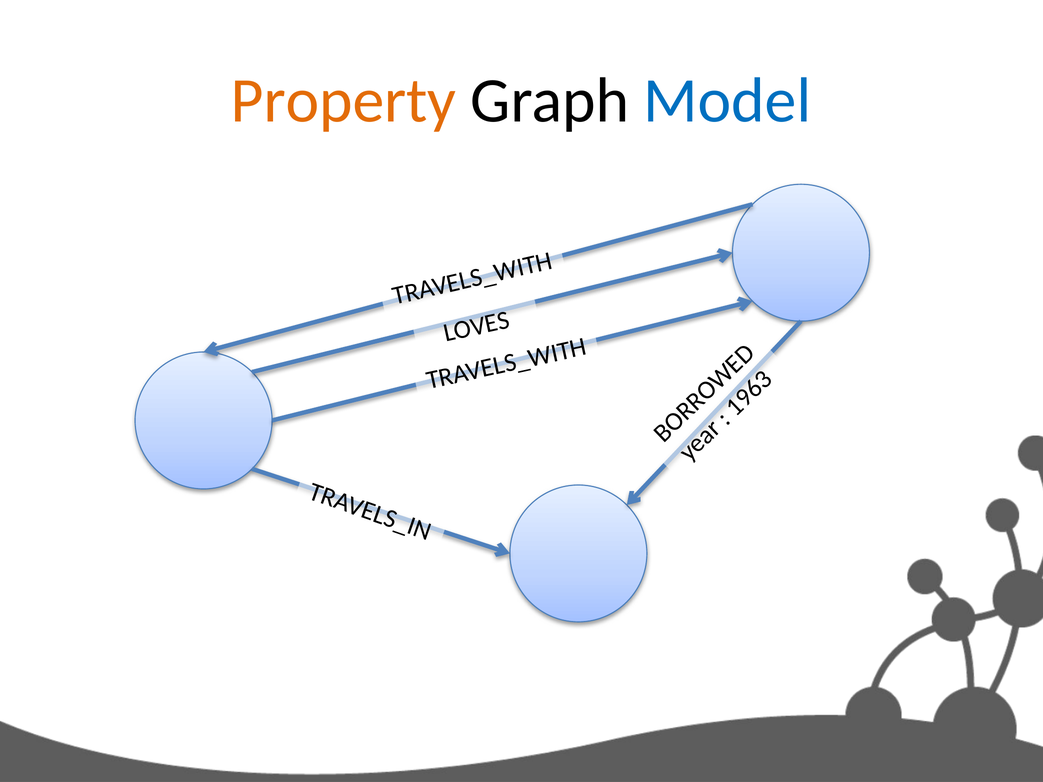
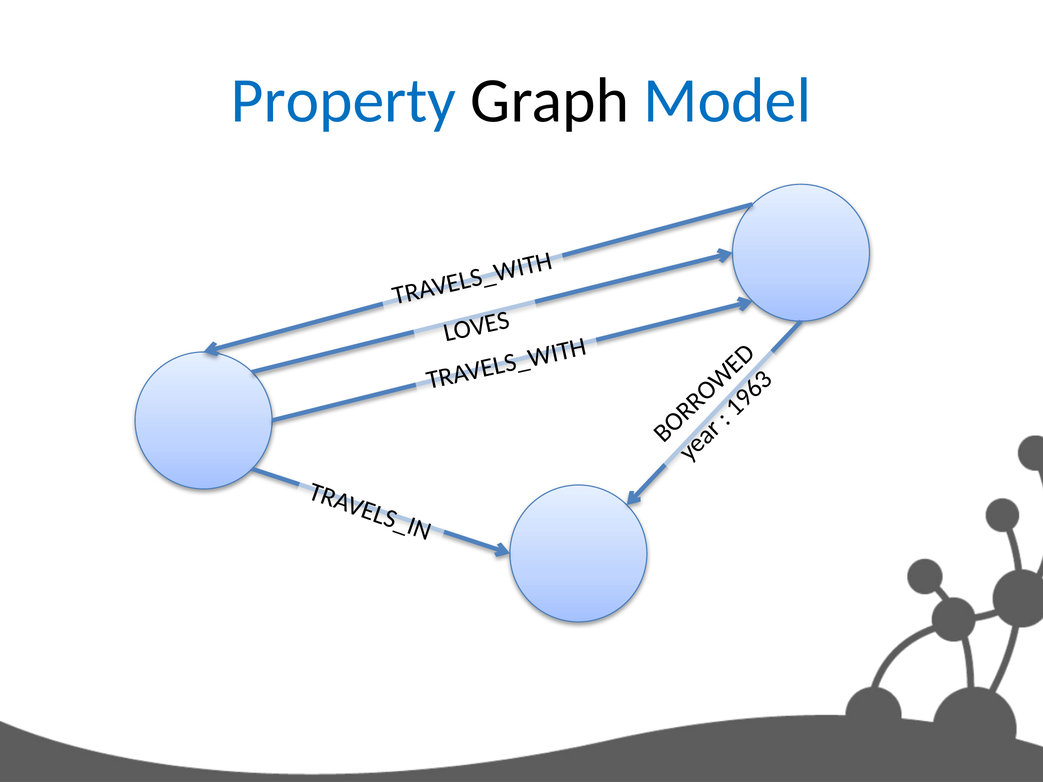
Property colour: orange -> blue (344, 101)
